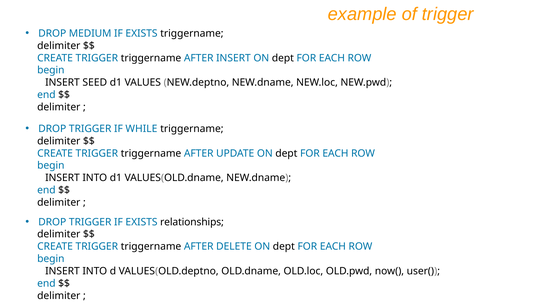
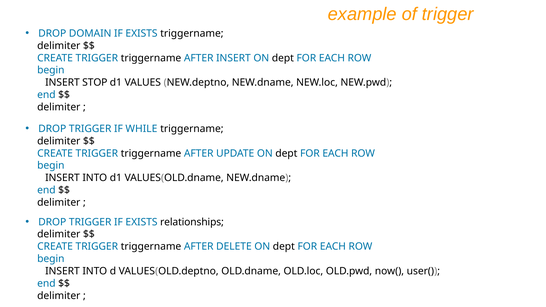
MEDIUM: MEDIUM -> DOMAIN (90, 33)
SEED: SEED -> STOP (95, 83)
